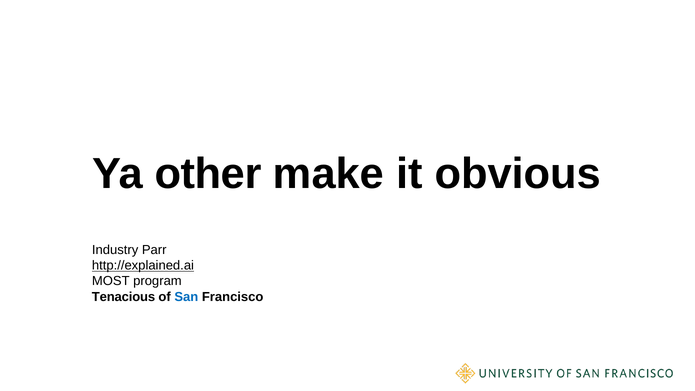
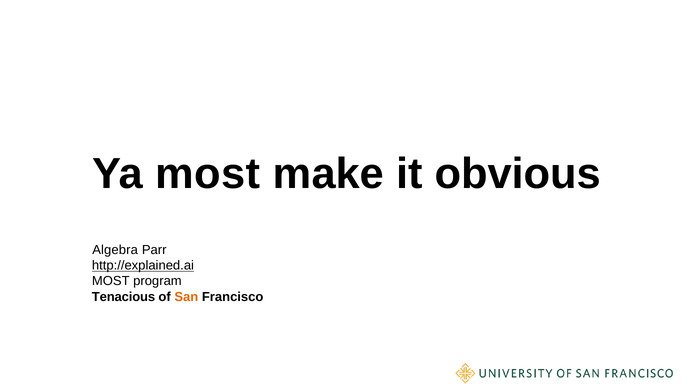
Ya other: other -> most (208, 174)
Industry: Industry -> Algebra (115, 250)
San colour: blue -> orange (186, 297)
